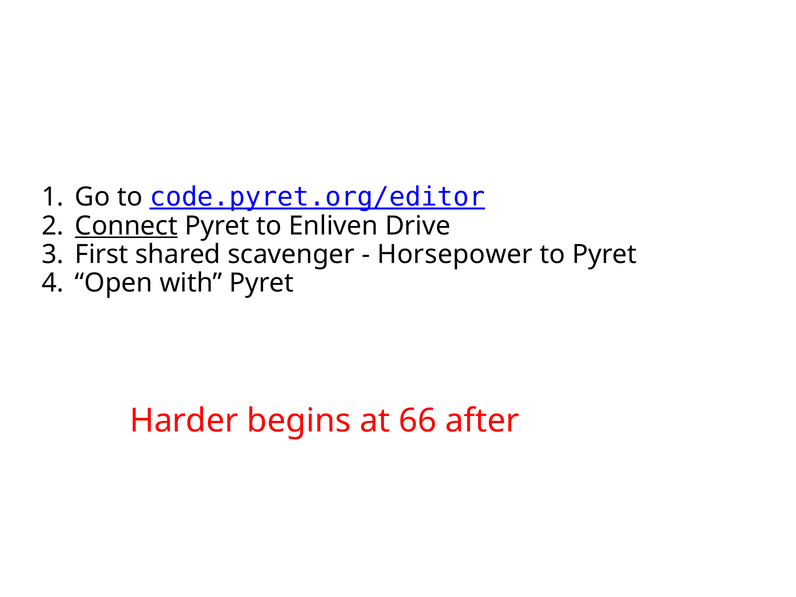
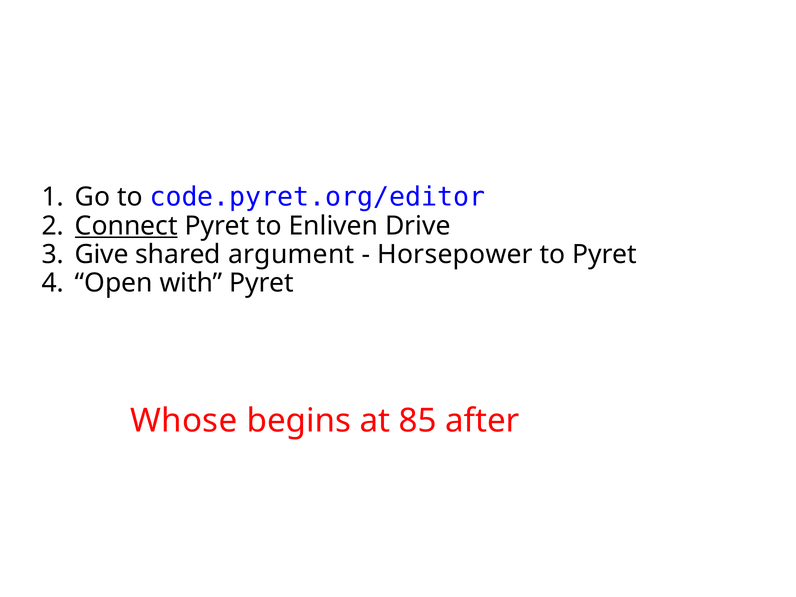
code.pyret.org/editor underline: present -> none (317, 197)
First: First -> Give (102, 254)
scavenger: scavenger -> argument (291, 254)
Harder: Harder -> Whose (184, 421)
66: 66 -> 85 (418, 421)
